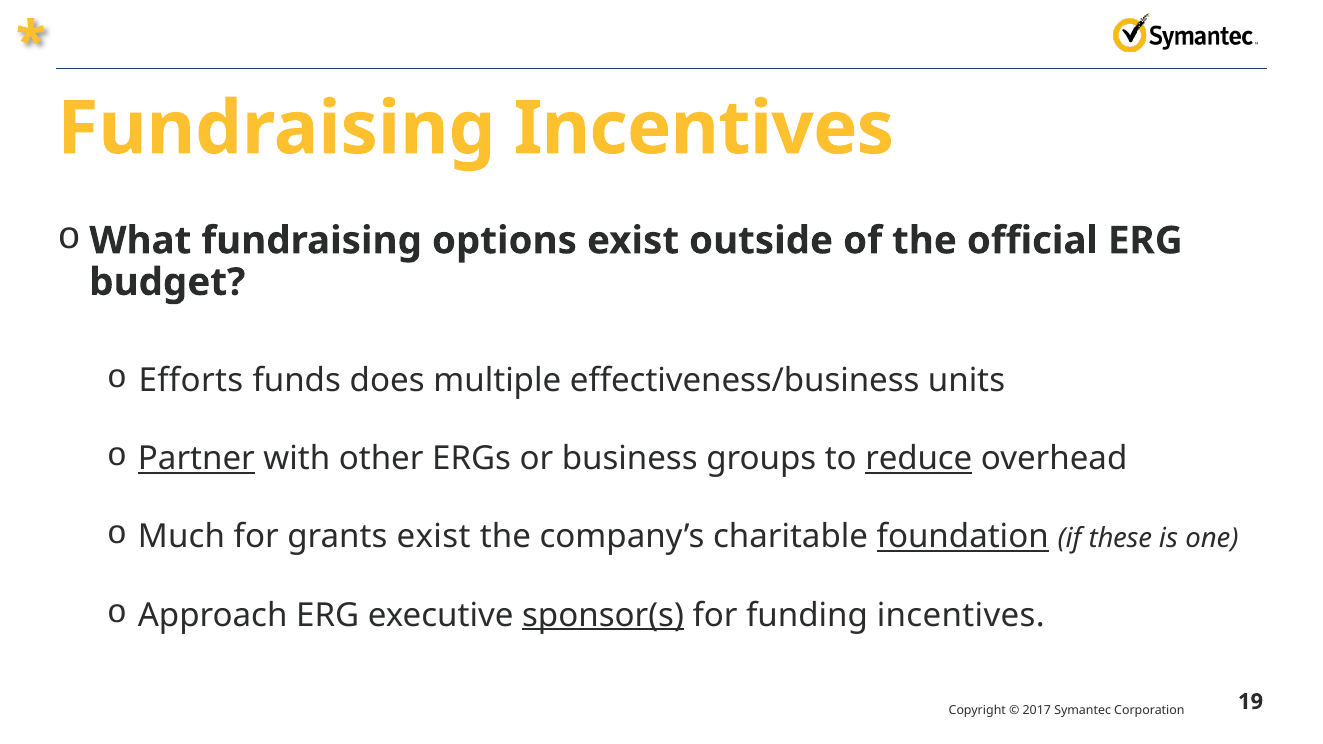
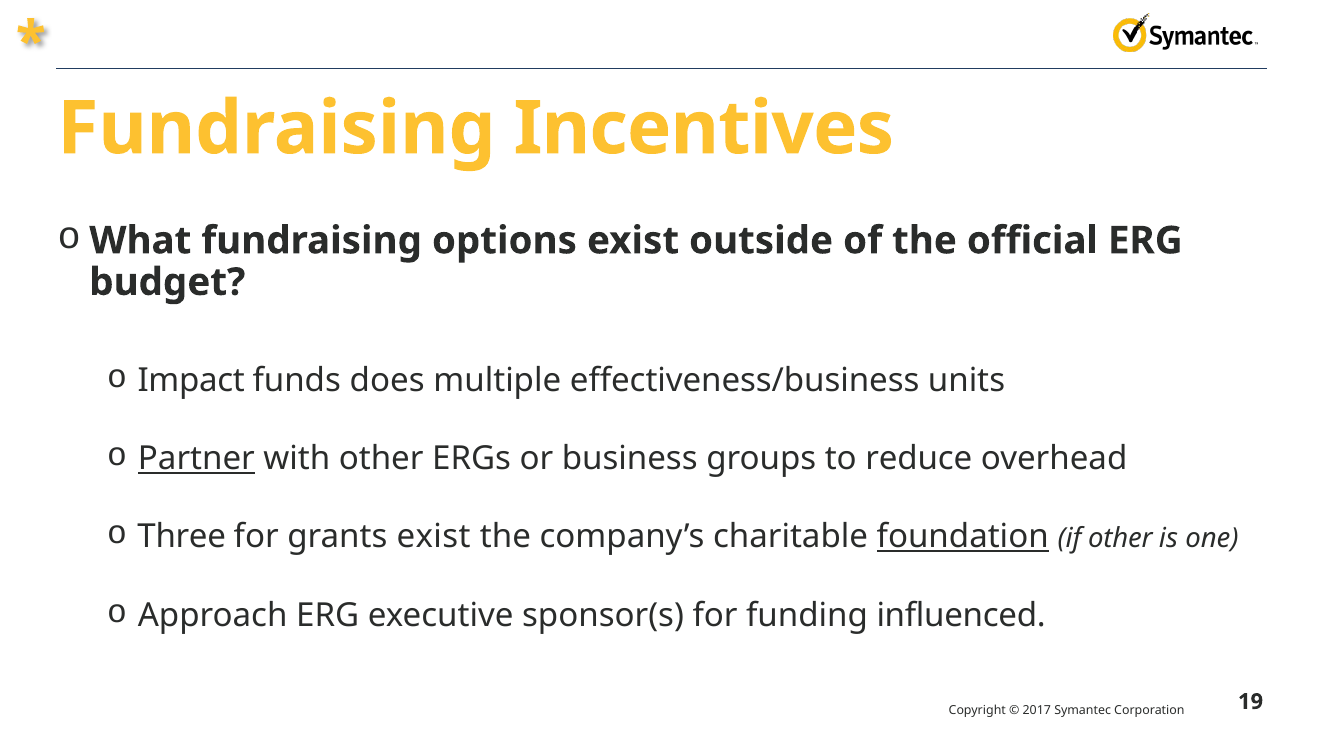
Efforts: Efforts -> Impact (191, 380)
reduce underline: present -> none (919, 459)
Much: Much -> Three (182, 537)
if these: these -> other (1120, 539)
sponsor(s underline: present -> none (603, 615)
funding incentives: incentives -> influenced (961, 615)
